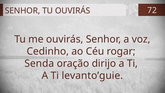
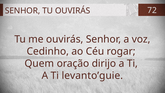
Senda: Senda -> Quem (39, 63)
